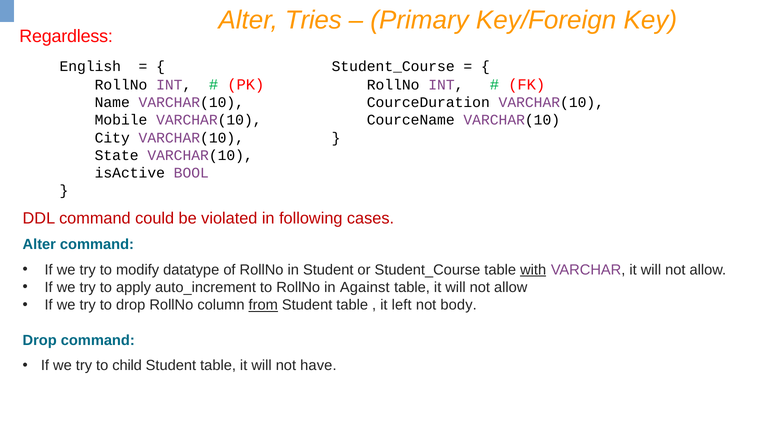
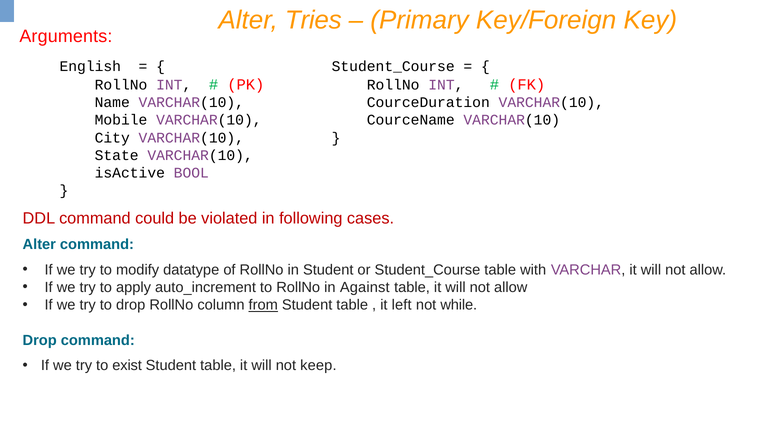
Regardless: Regardless -> Arguments (66, 36)
with underline: present -> none (533, 269)
body: body -> while (459, 305)
child: child -> exist (127, 365)
have: have -> keep (318, 365)
